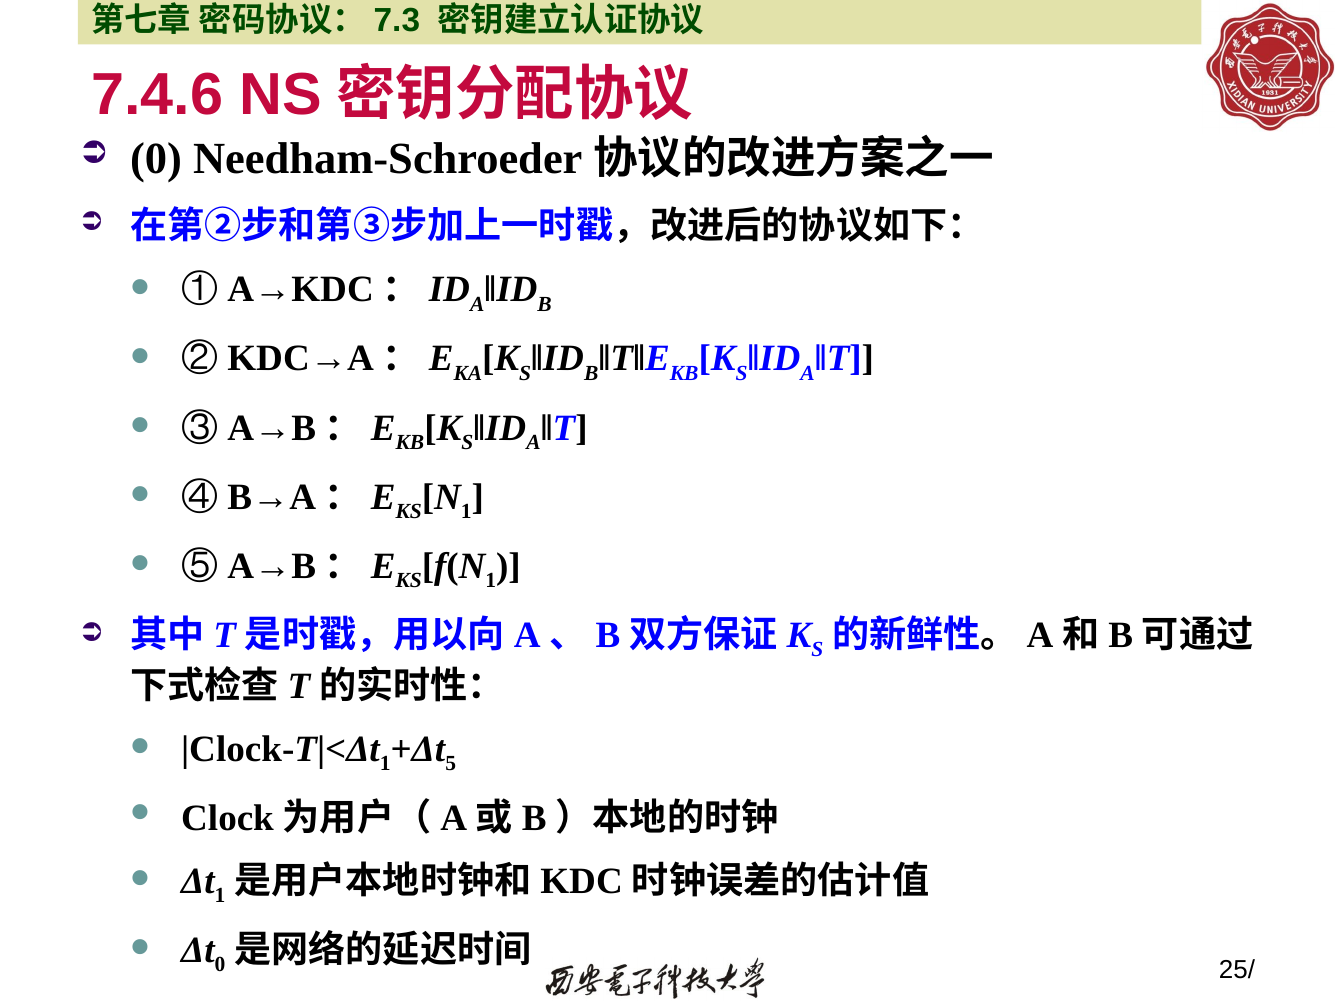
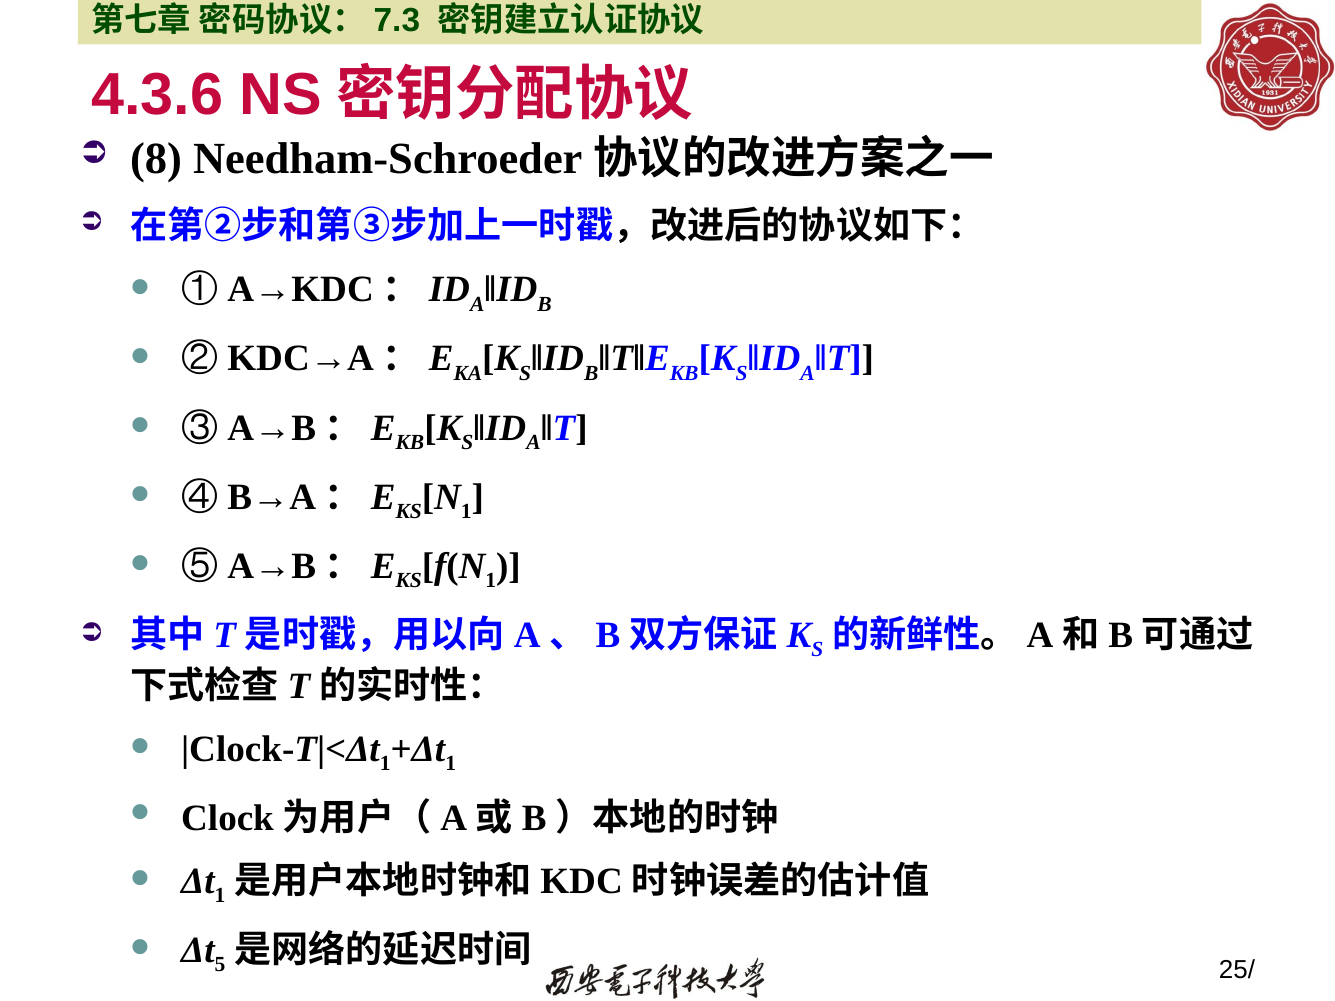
7.4.6: 7.4.6 -> 4.3.6 (157, 95)
0: 0 -> 8 (156, 159)
5: 5 -> 1 (451, 764)
0: 0 -> 5 (220, 965)
